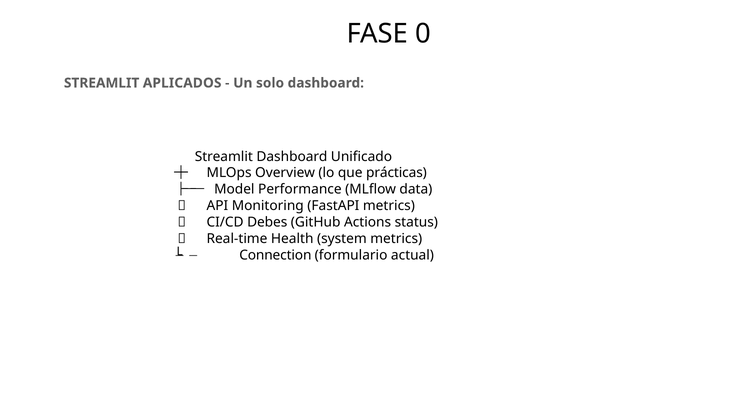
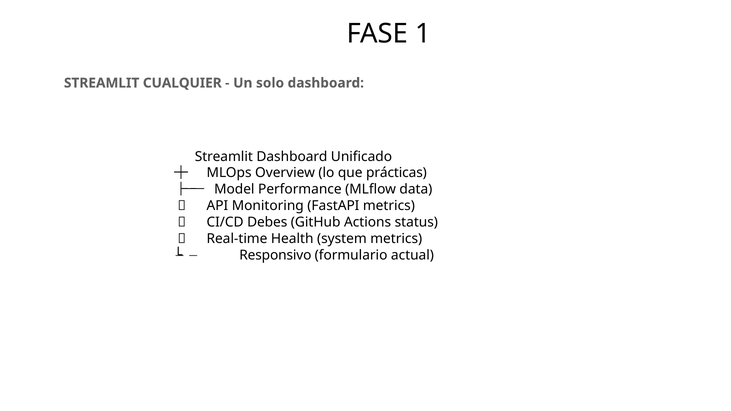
0: 0 -> 1 (423, 34)
APLICADOS: APLICADOS -> CUALQUIER (182, 83)
Connection: Connection -> Responsivo (275, 255)
